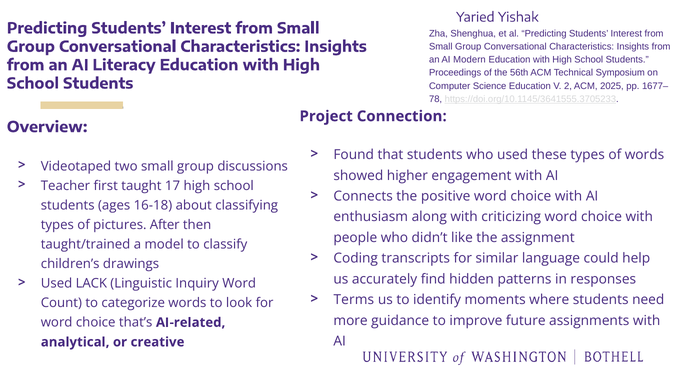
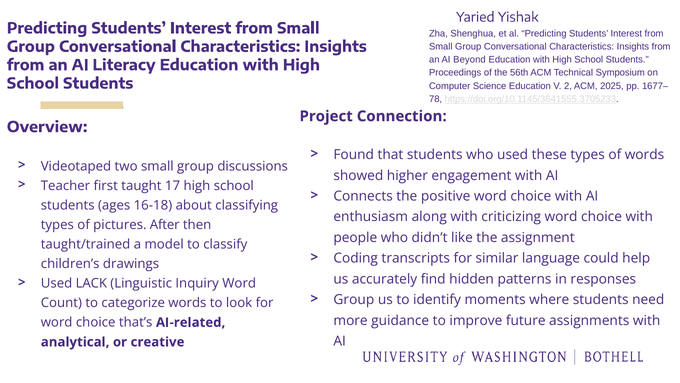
Modern: Modern -> Beyond (469, 60)
Terms: Terms -> Group (354, 299)
